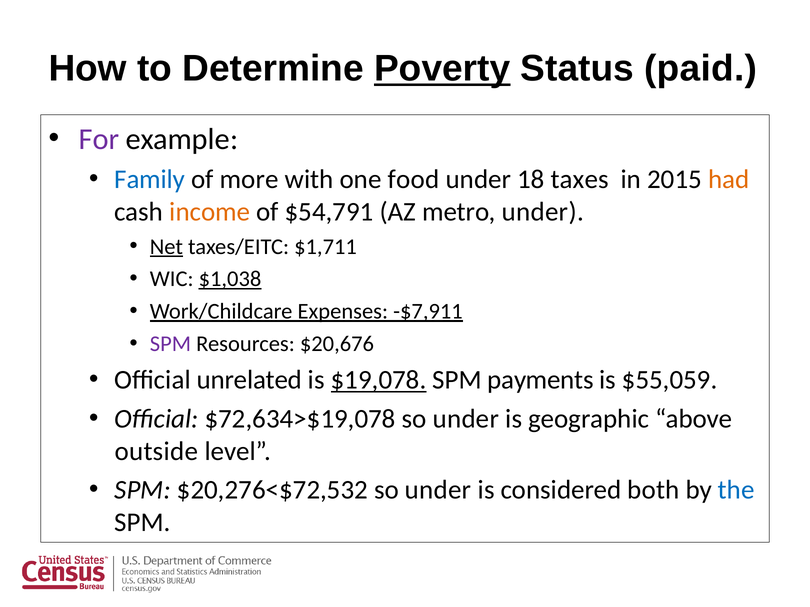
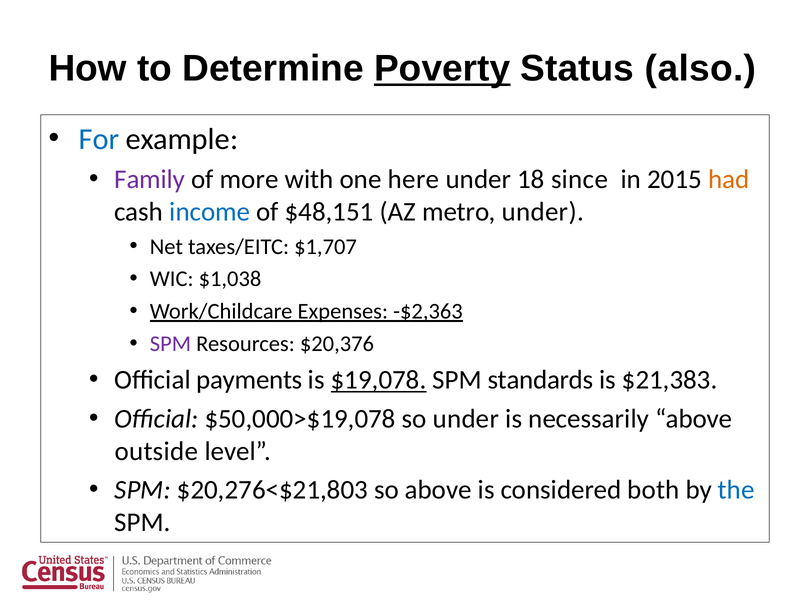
paid: paid -> also (701, 69)
For colour: purple -> blue (99, 139)
Family colour: blue -> purple (150, 180)
food: food -> here (414, 180)
taxes: taxes -> since (580, 180)
income colour: orange -> blue (210, 212)
$54,791: $54,791 -> $48,151 (329, 212)
Net underline: present -> none (166, 247)
$1,711: $1,711 -> $1,707 (326, 247)
$1,038 underline: present -> none (230, 279)
-$7,911: -$7,911 -> -$2,363 (428, 312)
$20,676: $20,676 -> $20,376 (337, 344)
unrelated: unrelated -> payments (249, 380)
payments: payments -> standards (541, 380)
$55,059: $55,059 -> $21,383 (670, 380)
$72,634>$19,078: $72,634>$19,078 -> $50,000>$19,078 (300, 419)
geographic: geographic -> necessarily (589, 419)
$20,276<$72,532: $20,276<$72,532 -> $20,276<$21,803 (272, 490)
under: under -> above (438, 490)
